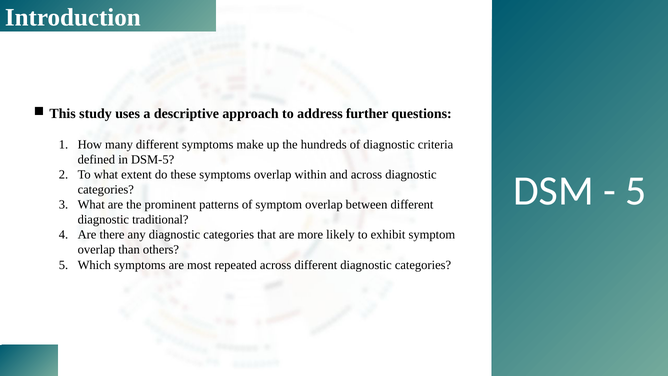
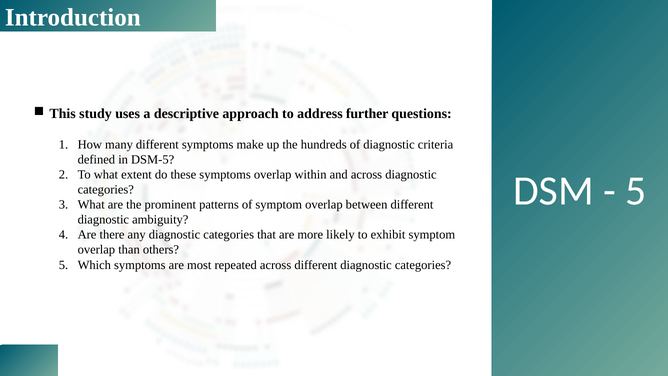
traditional: traditional -> ambiguity (160, 220)
